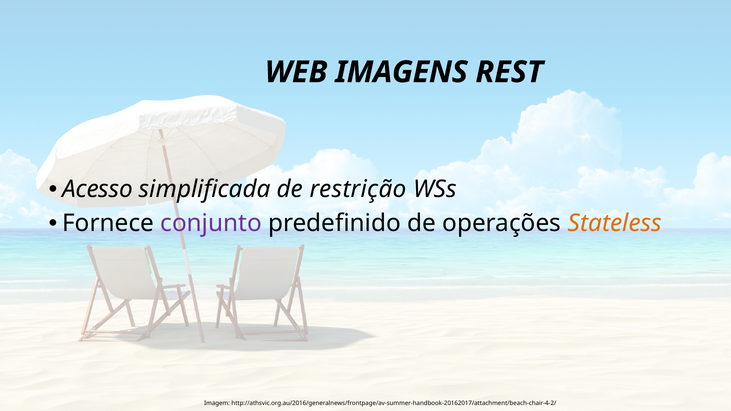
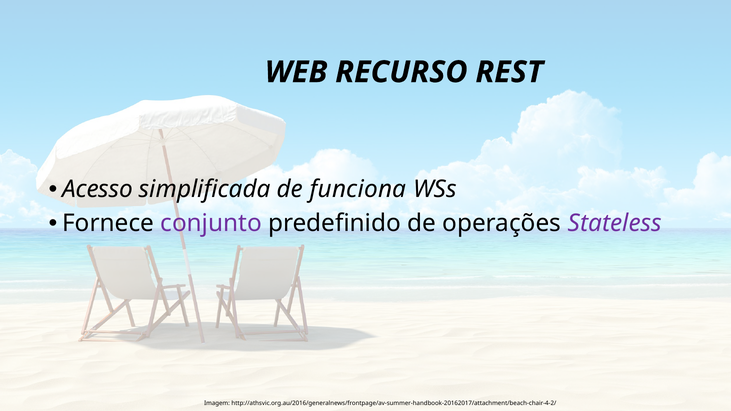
IMAGENS: IMAGENS -> RECURSO (401, 72)
restrição: restrição -> funciona (358, 190)
Stateless colour: orange -> purple (615, 223)
